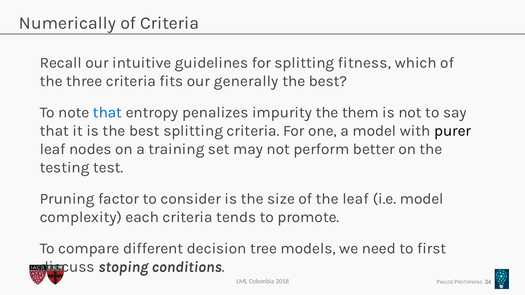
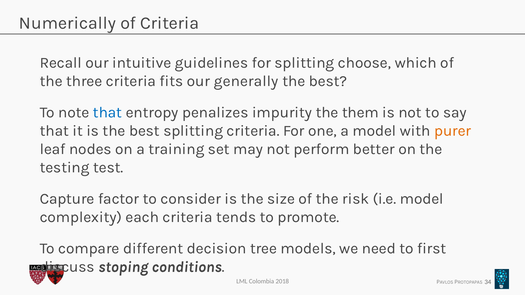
fitness: fitness -> choose (364, 63)
purer colour: black -> orange (453, 131)
Pruning: Pruning -> Capture (67, 199)
the leaf: leaf -> risk (356, 199)
